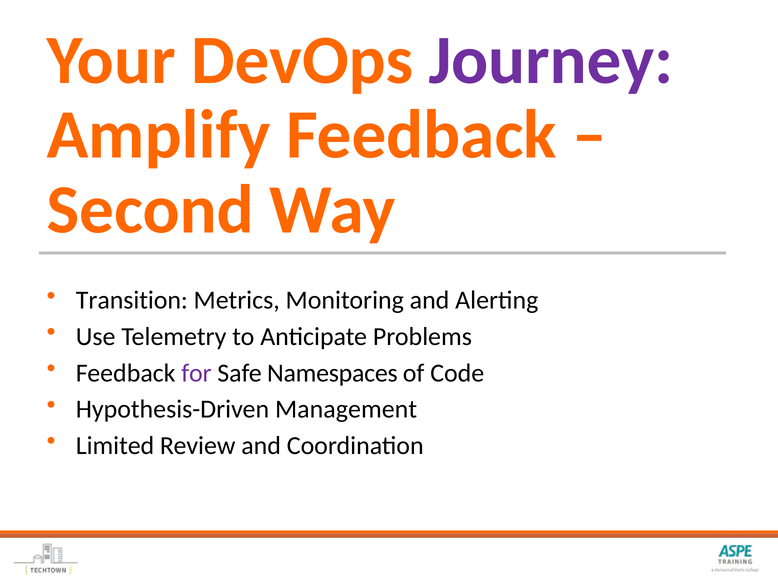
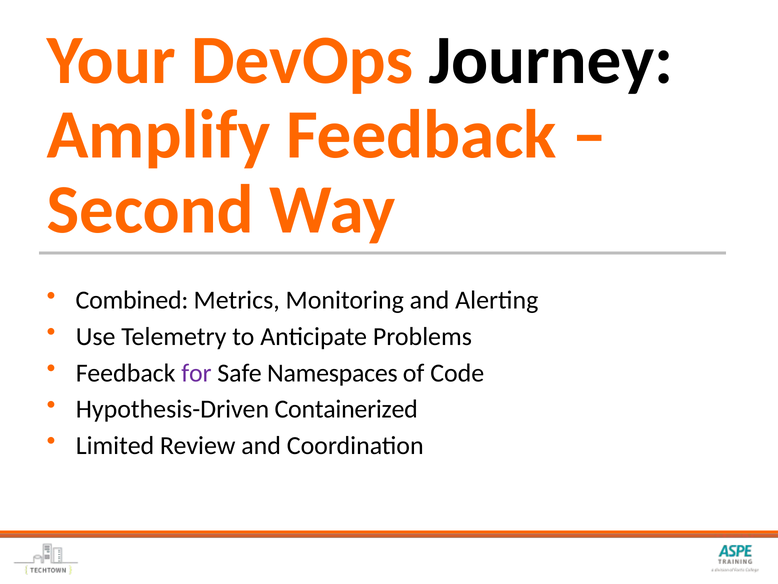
Journey colour: purple -> black (551, 60)
Transition: Transition -> Combined (132, 300)
Management: Management -> Containerized (346, 409)
